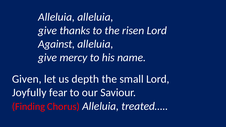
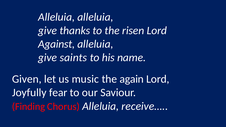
mercy: mercy -> saints (73, 58)
depth: depth -> music (85, 79)
small: small -> again (132, 79)
treated…: treated… -> receive… (145, 106)
